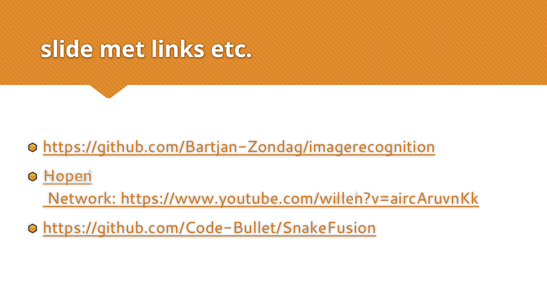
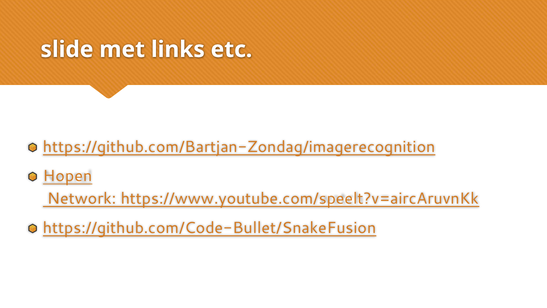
https://www.youtube.com/willen?v=aircAruvnKk: https://www.youtube.com/willen?v=aircAruvnKk -> https://www.youtube.com/speelt?v=aircAruvnKk (300, 198)
